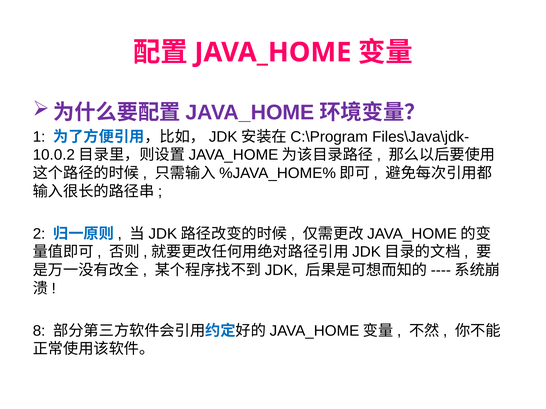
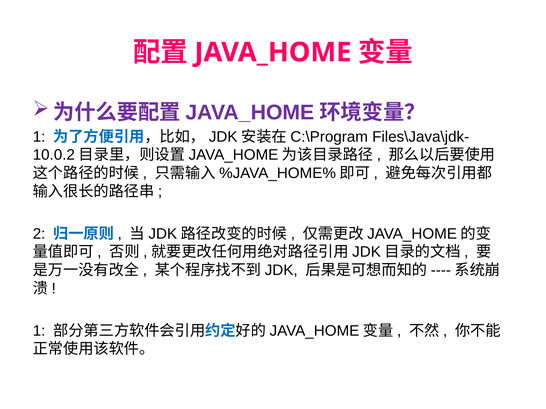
8: 8 -> 1 (39, 331)
